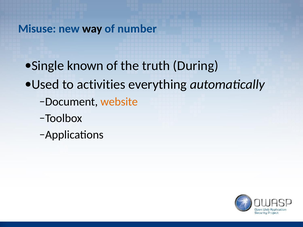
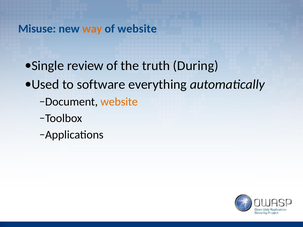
way colour: black -> orange (92, 29)
of number: number -> website (137, 29)
known: known -> review (85, 66)
activities: activities -> software (101, 85)
